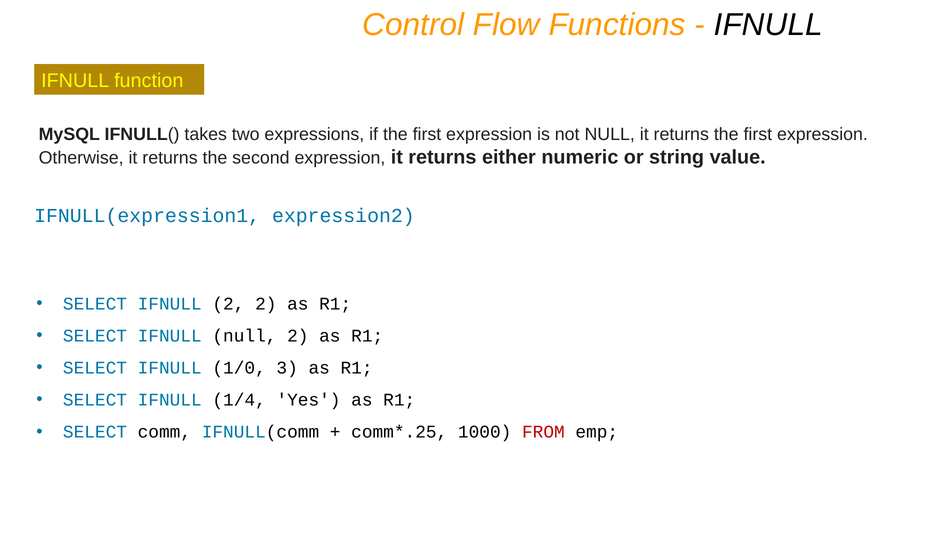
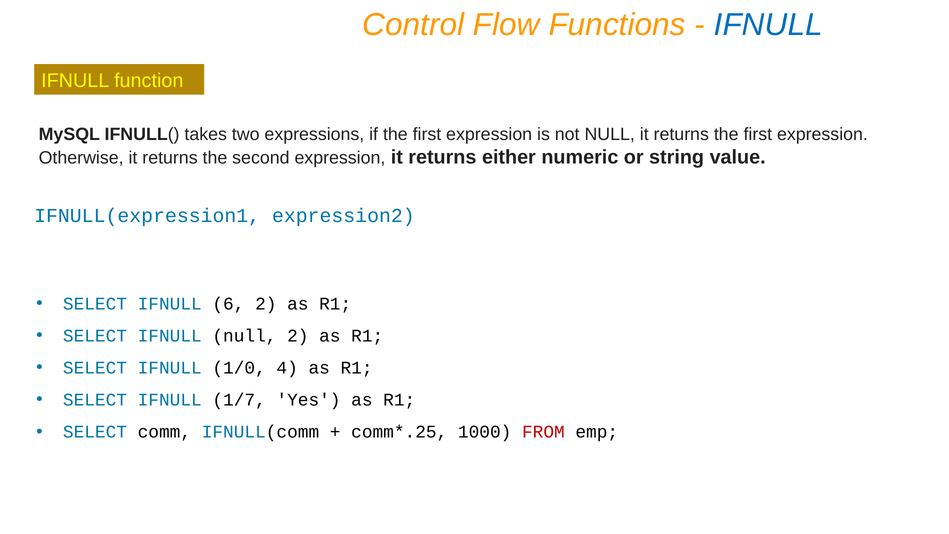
IFNULL colour: black -> blue (768, 25)
IFNULL 2: 2 -> 6 (228, 304)
3: 3 -> 4 (287, 368)
1/4: 1/4 -> 1/7 (239, 400)
